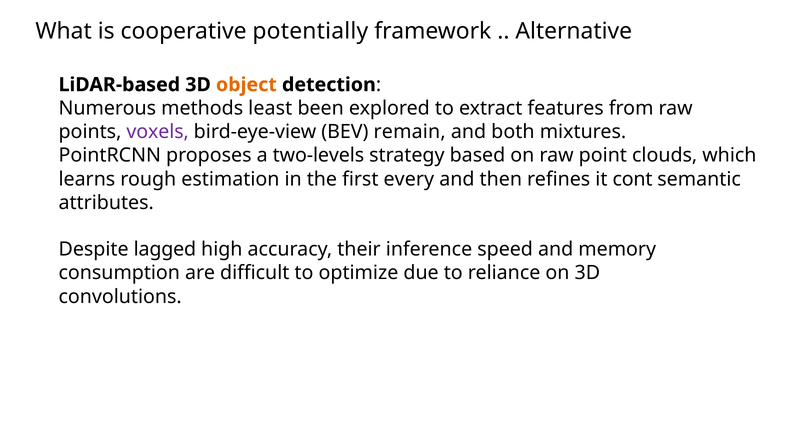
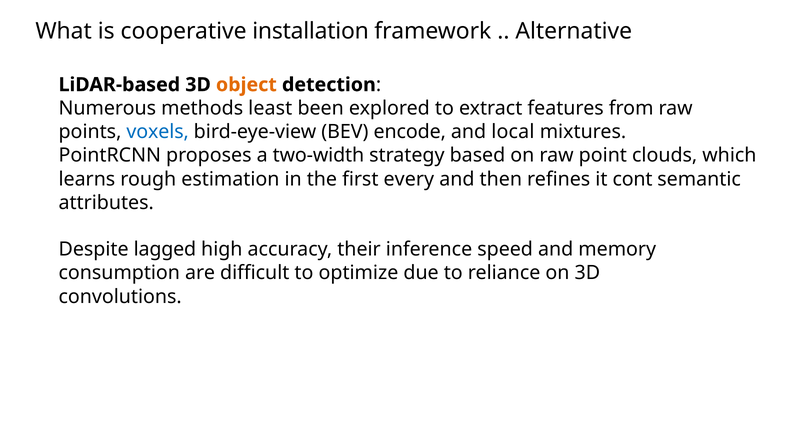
potentially: potentially -> installation (311, 31)
voxels colour: purple -> blue (158, 132)
remain: remain -> encode (410, 132)
both: both -> local (513, 132)
two-levels: two-levels -> two-width (318, 155)
